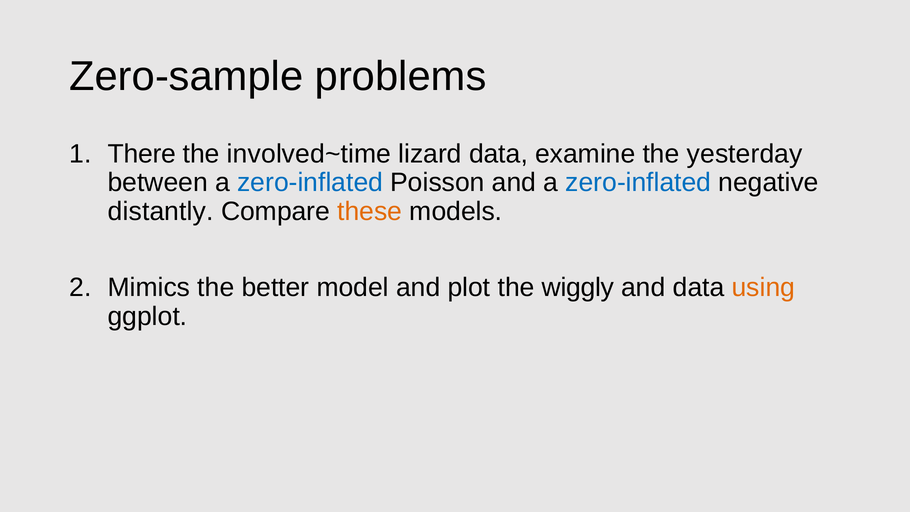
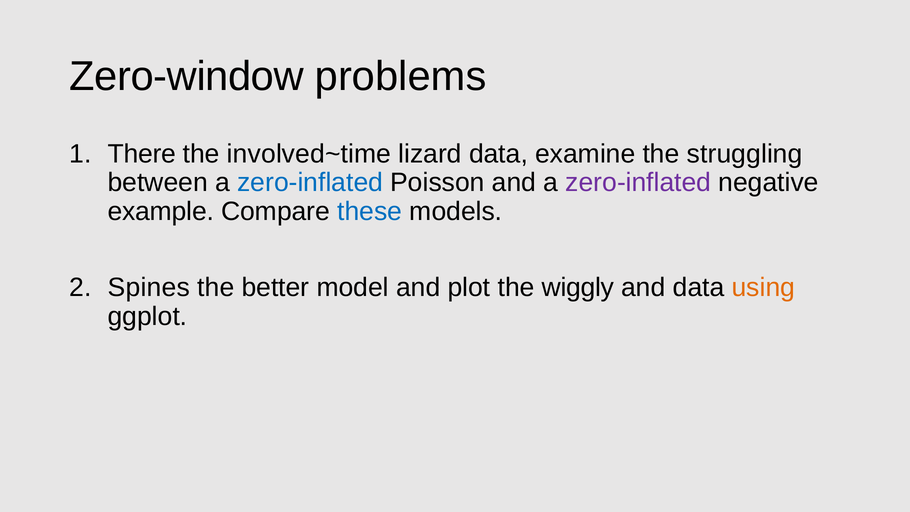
Zero-sample: Zero-sample -> Zero-window (187, 76)
yesterday: yesterday -> struggling (745, 154)
zero-inflated colour: blue -> purple (638, 183)
distantly: distantly -> example (161, 211)
these colour: orange -> blue (370, 211)
Mimics: Mimics -> Spines (149, 288)
